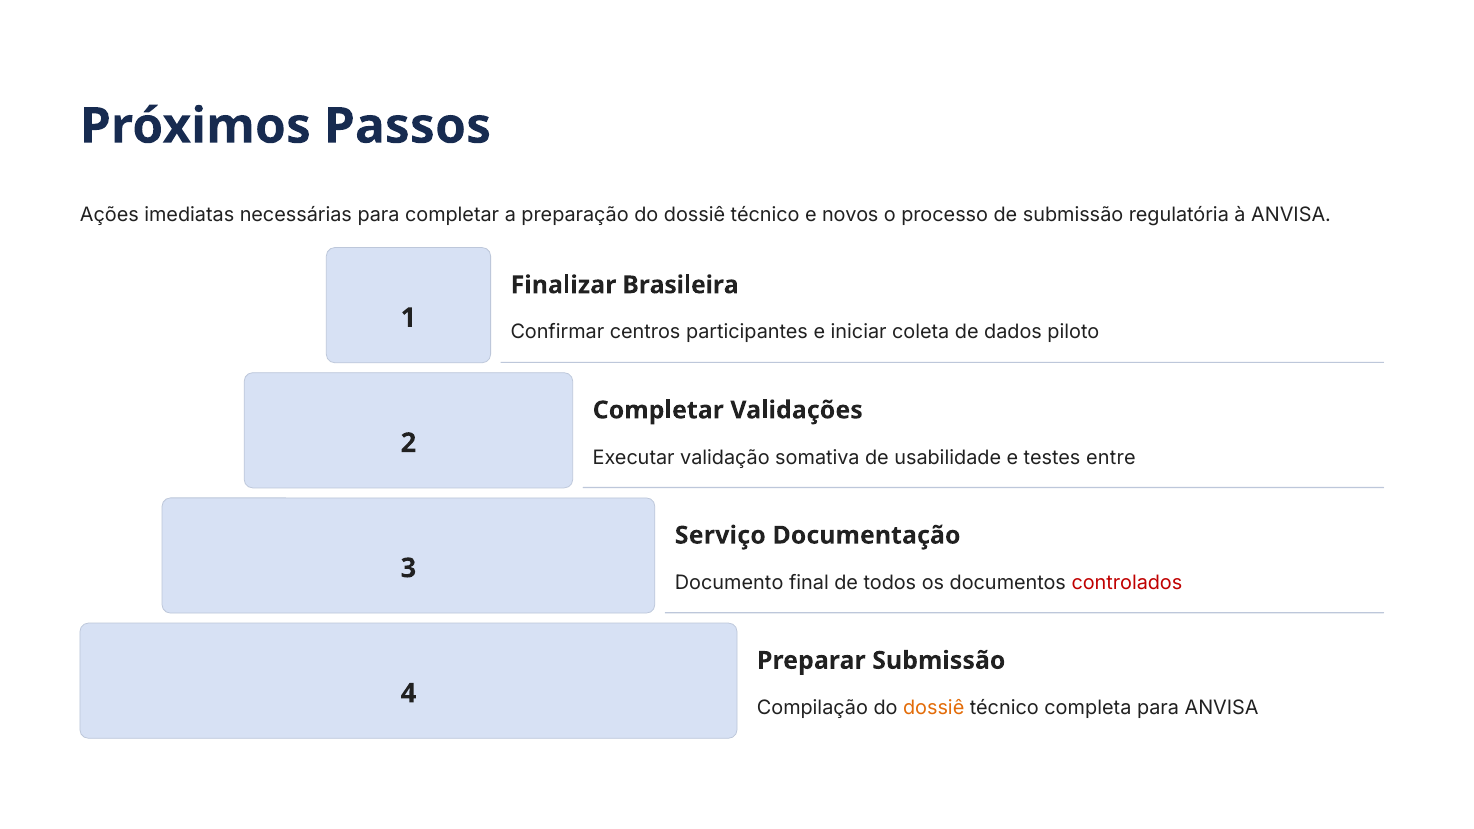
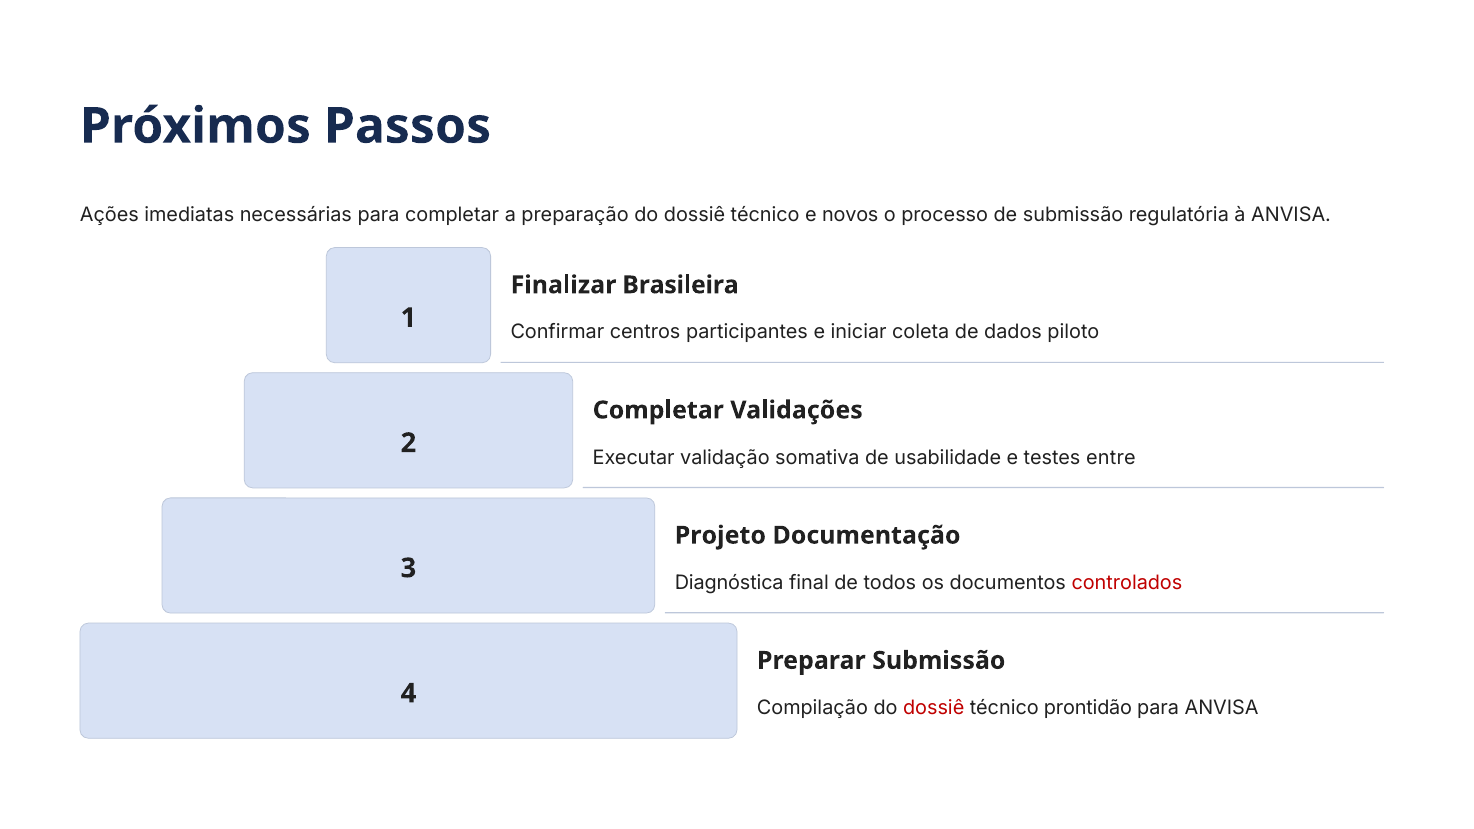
Serviço: Serviço -> Projeto (720, 535)
Documento: Documento -> Diagnóstica (729, 583)
dossiê colour: orange -> red (934, 708)
completa: completa -> prontidão (1088, 708)
